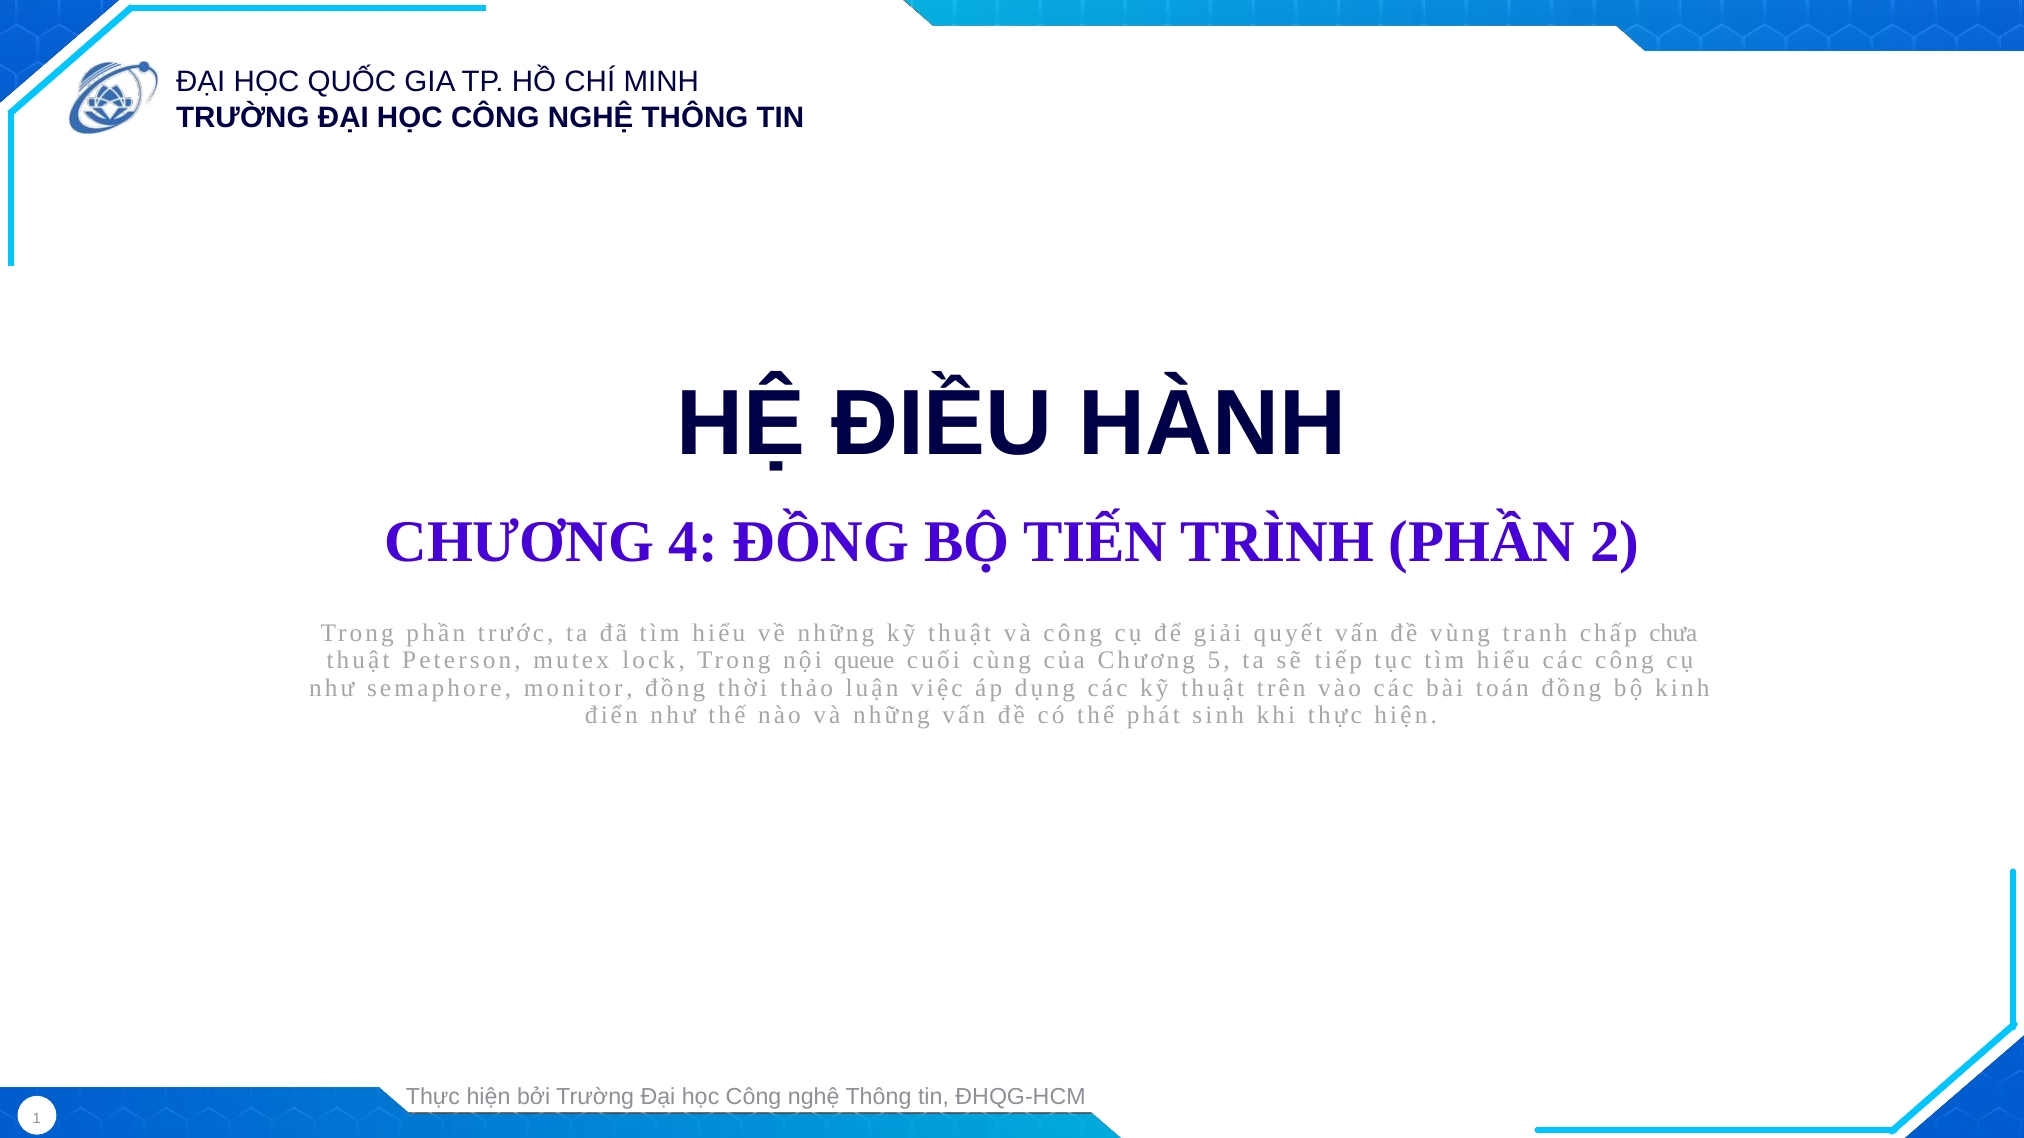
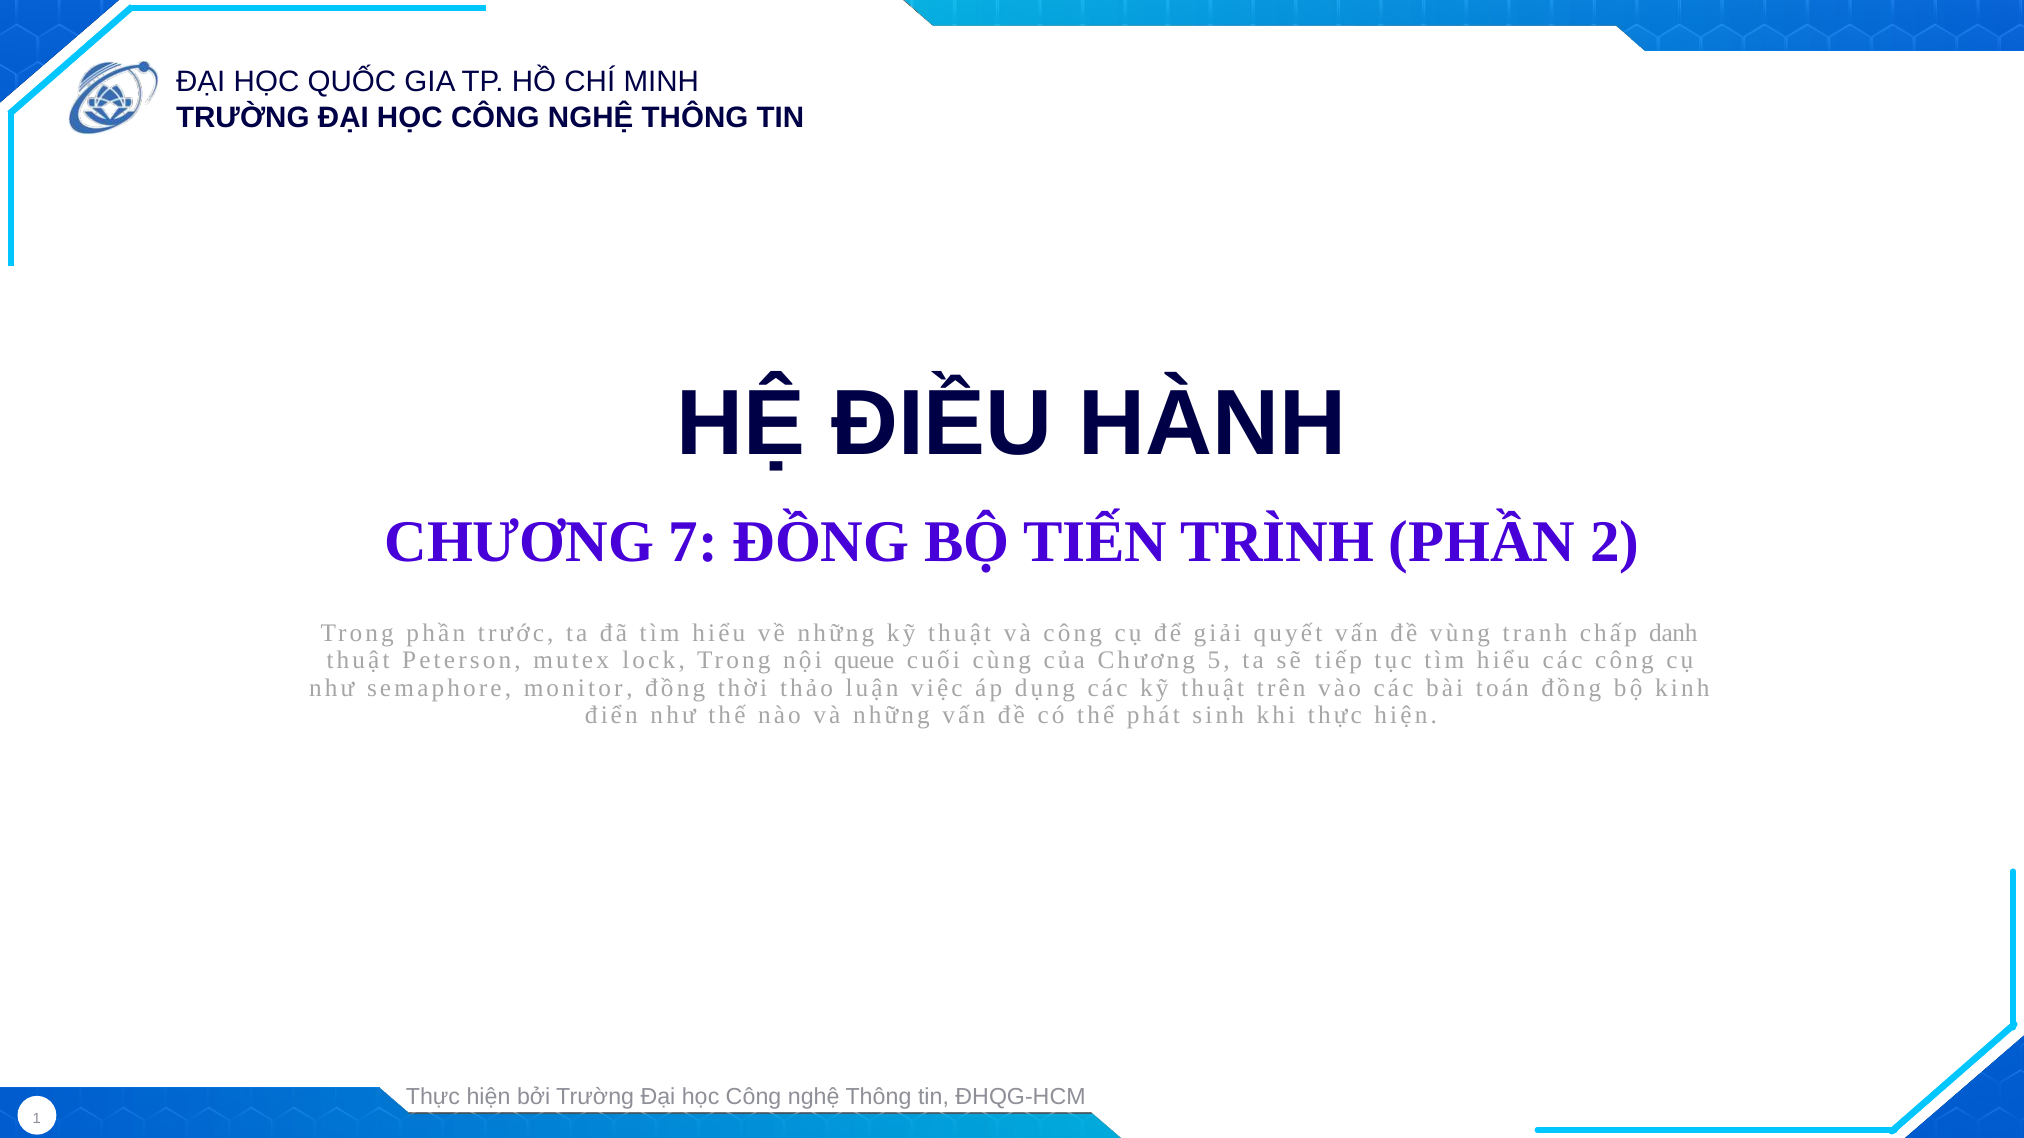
4: 4 -> 7 (693, 542)
chưa: chưa -> danh (1673, 633)
